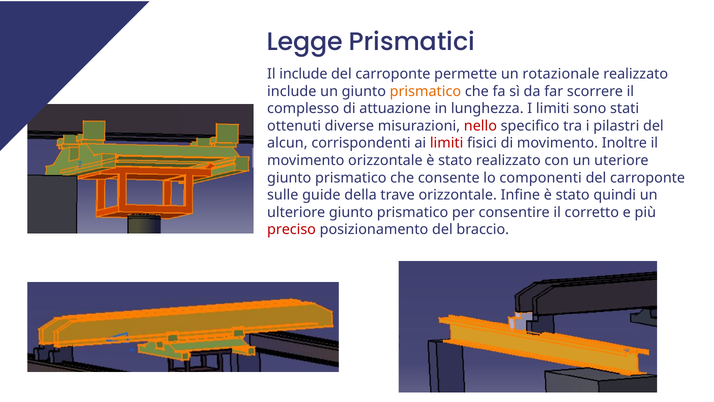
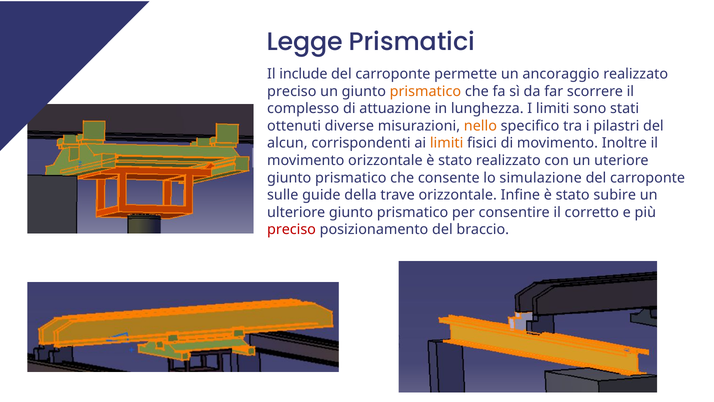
rotazionale: rotazionale -> ancoraggio (561, 74)
include: include -> preciso (292, 91)
nello colour: red -> orange (480, 126)
limiti colour: red -> orange (447, 143)
componenti: componenti -> simulazione (541, 178)
quindi: quindi -> subire (615, 195)
